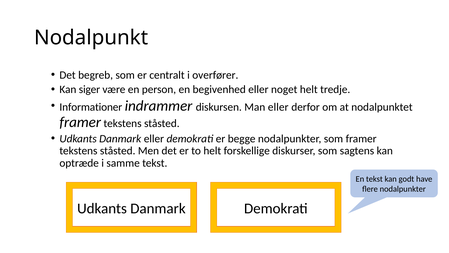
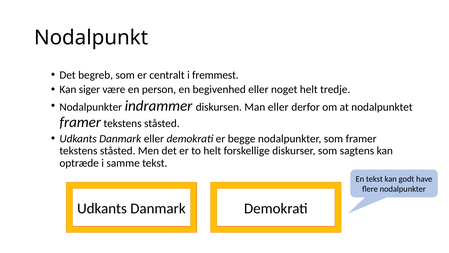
overfører: overfører -> fremmest (215, 75)
Informationer: Informationer -> Nodalpunkter (91, 107)
